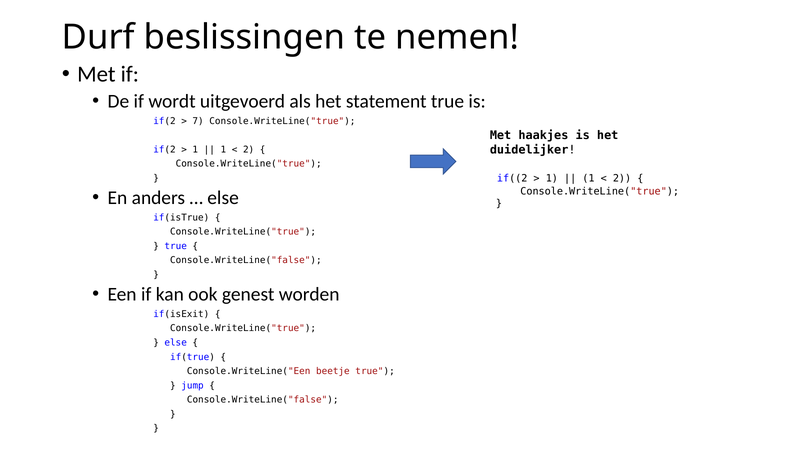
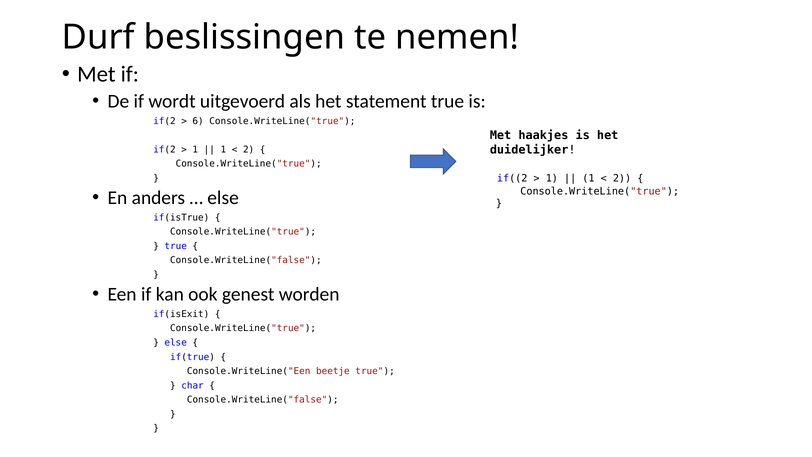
7: 7 -> 6 (198, 121)
jump: jump -> char (192, 385)
